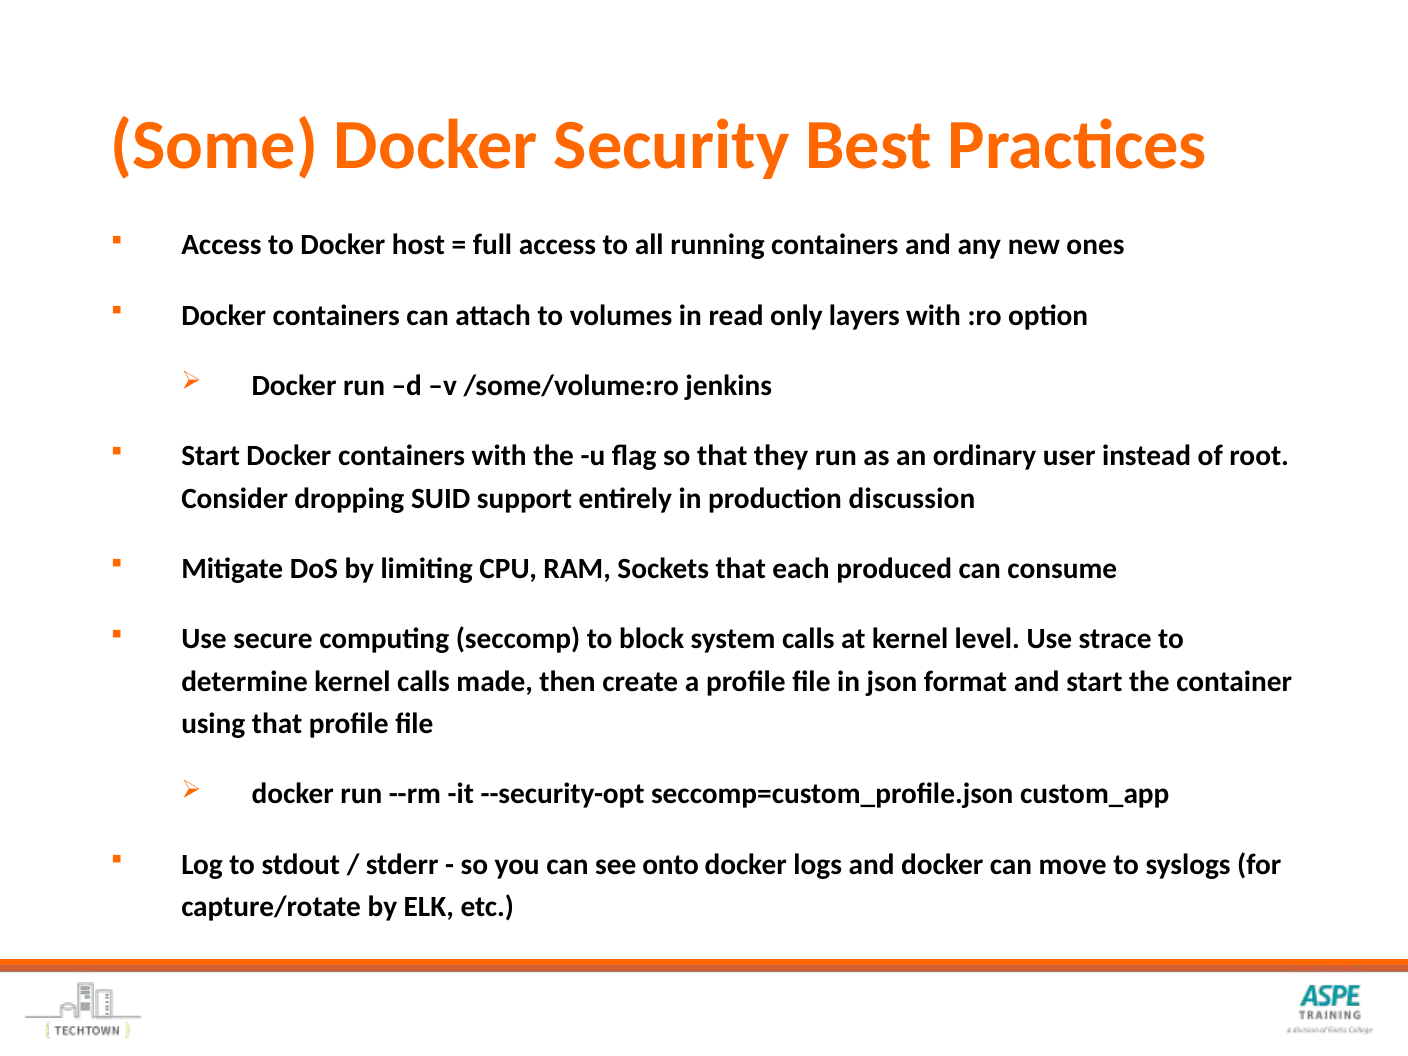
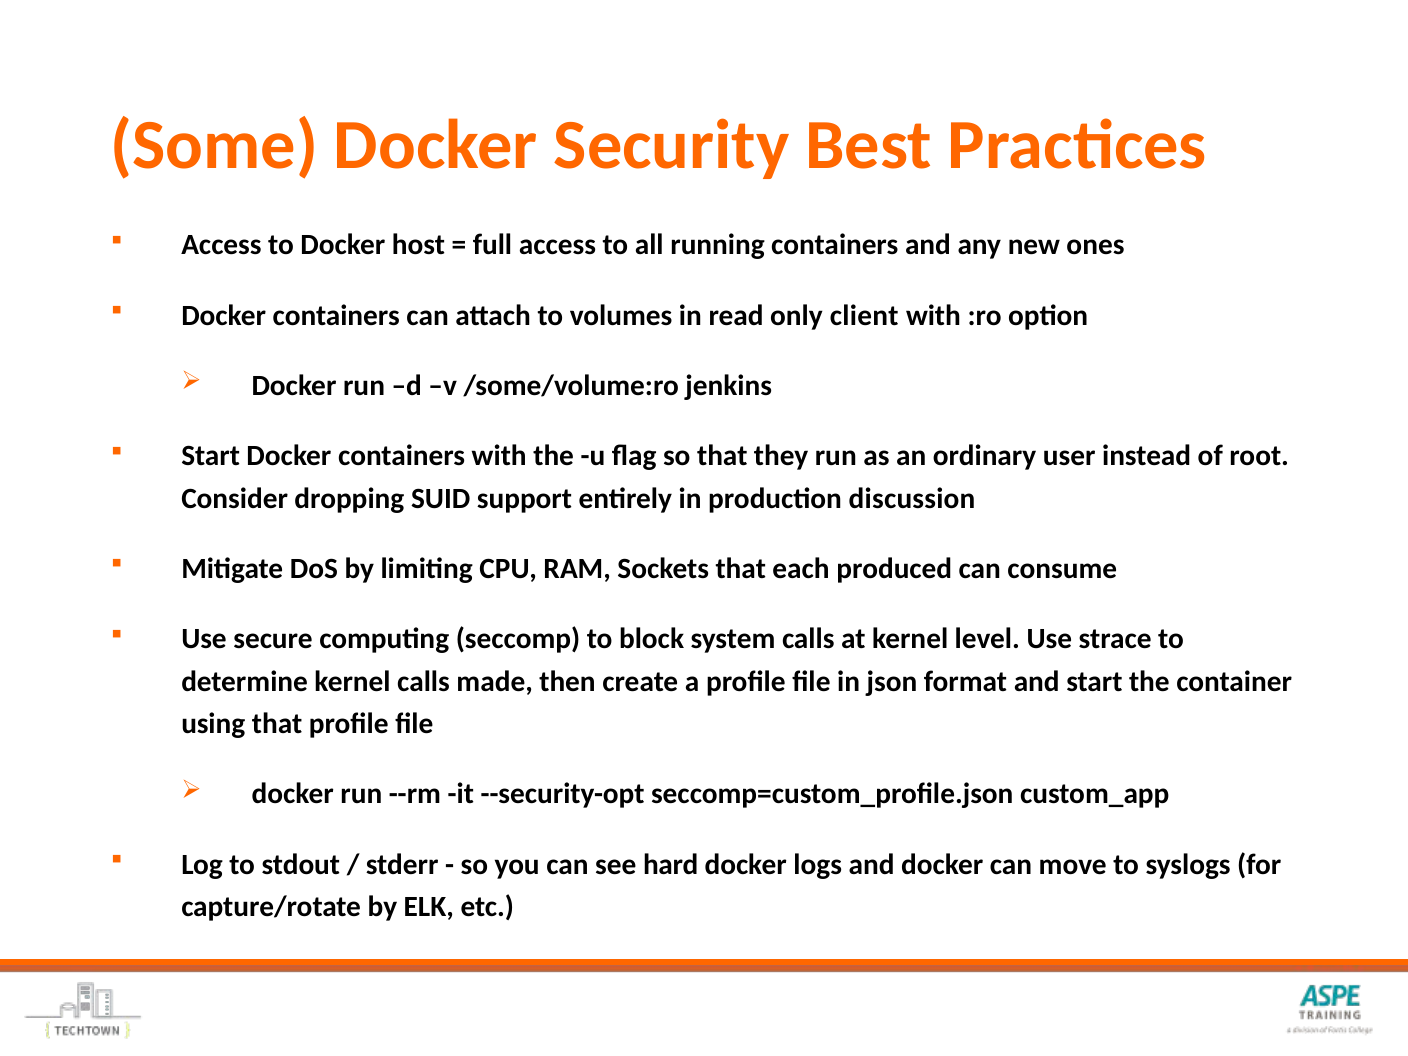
layers: layers -> client (864, 315)
onto: onto -> hard (671, 864)
